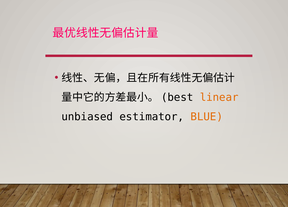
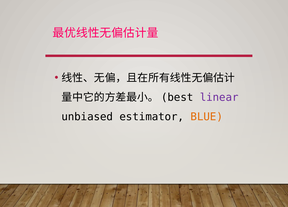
linear colour: orange -> purple (219, 97)
